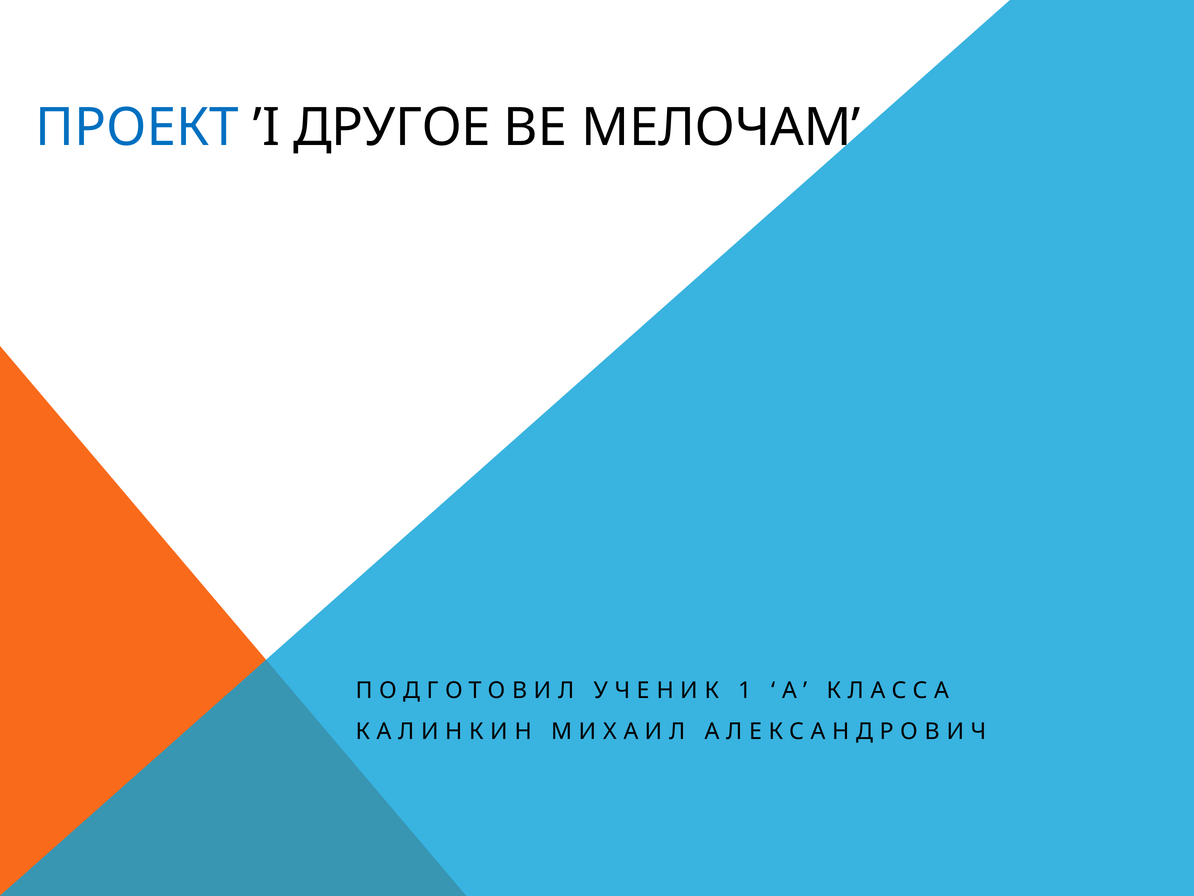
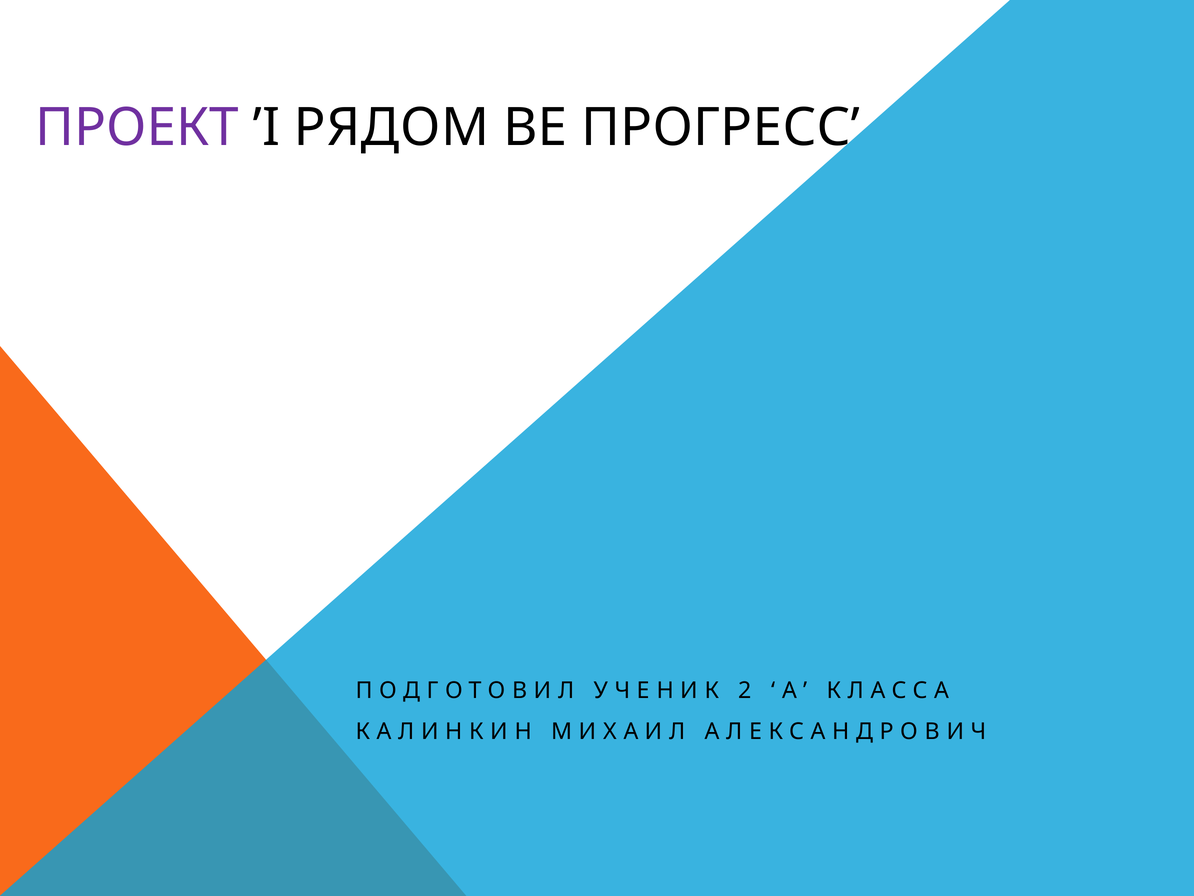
ПРОЕКТ colour: blue -> purple (137, 128)
ДРУГОЕ: ДРУГОЕ -> РЯДОМ (392, 128)
МЕЛОЧАМ: МЕЛОЧАМ -> ПРОГРЕСС (721, 128)
1: 1 -> 2 (745, 690)
